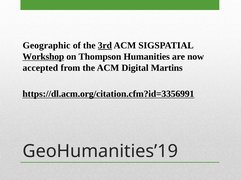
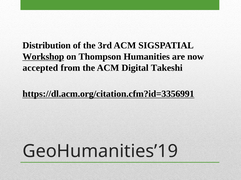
Geographic: Geographic -> Distribution (47, 46)
3rd underline: present -> none (105, 46)
Martins: Martins -> Takeshi (167, 68)
